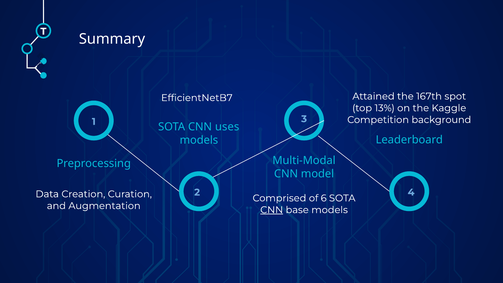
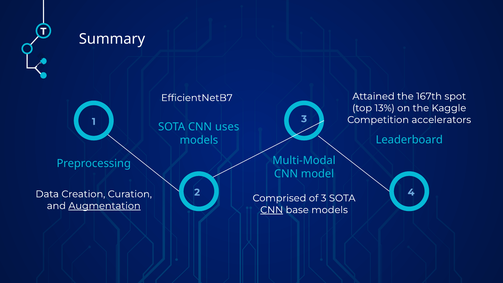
background: background -> accelerators (441, 120)
of 6: 6 -> 3 (324, 198)
Augmentation underline: none -> present (104, 206)
